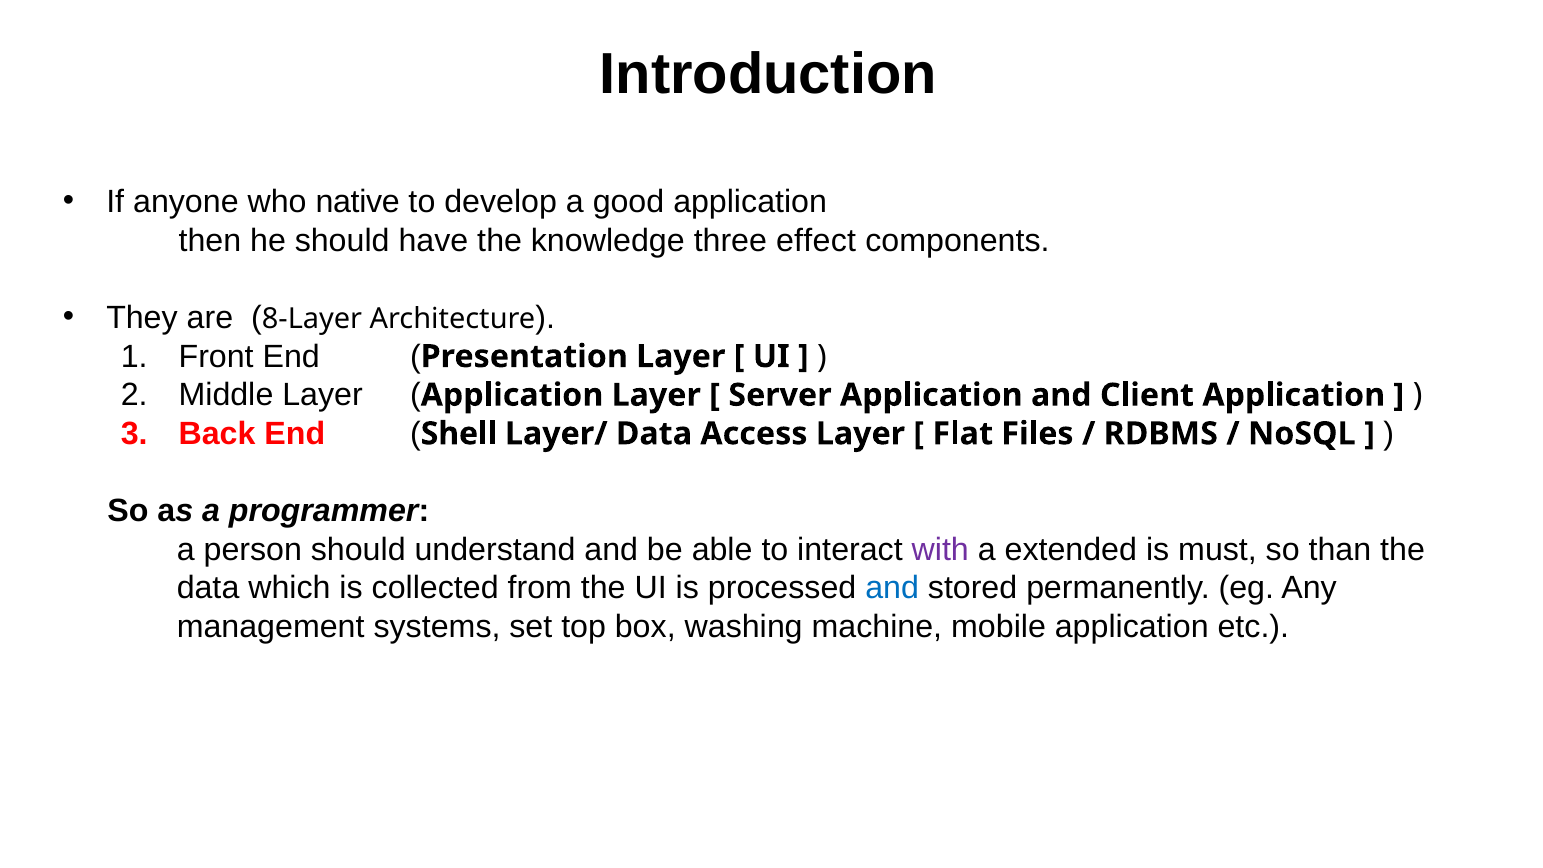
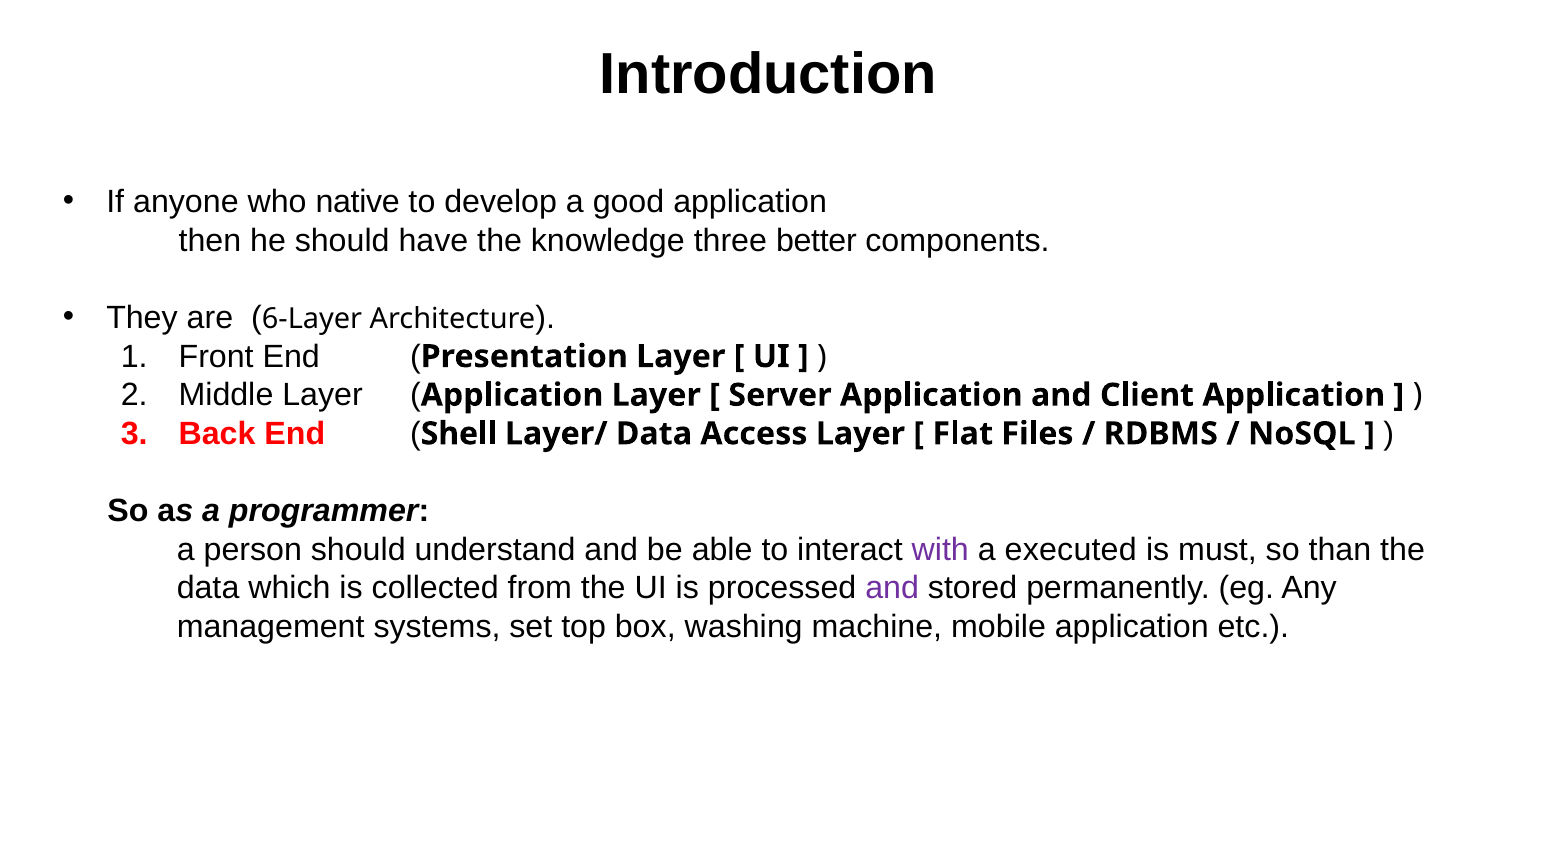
effect: effect -> better (816, 241)
8-Layer: 8-Layer -> 6-Layer (312, 319)
extended: extended -> executed (1071, 549)
and colour: blue -> purple (892, 588)
